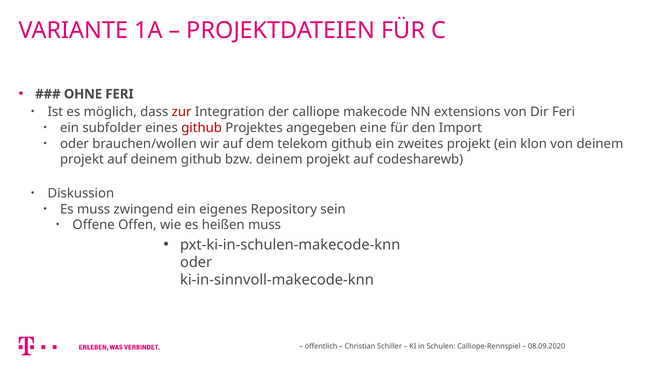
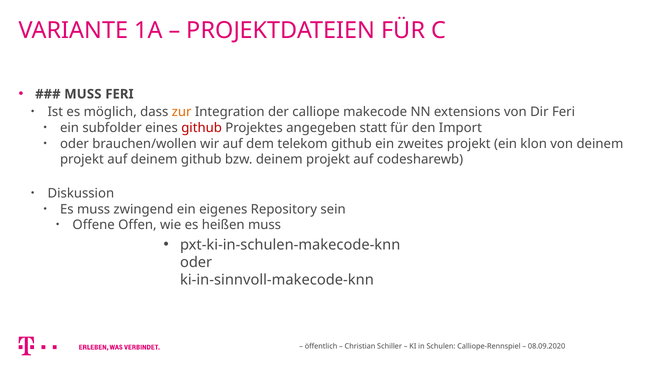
OHNE: OHNE -> MUSS (83, 94)
zur colour: red -> orange (182, 112)
eine: eine -> statt (373, 128)
